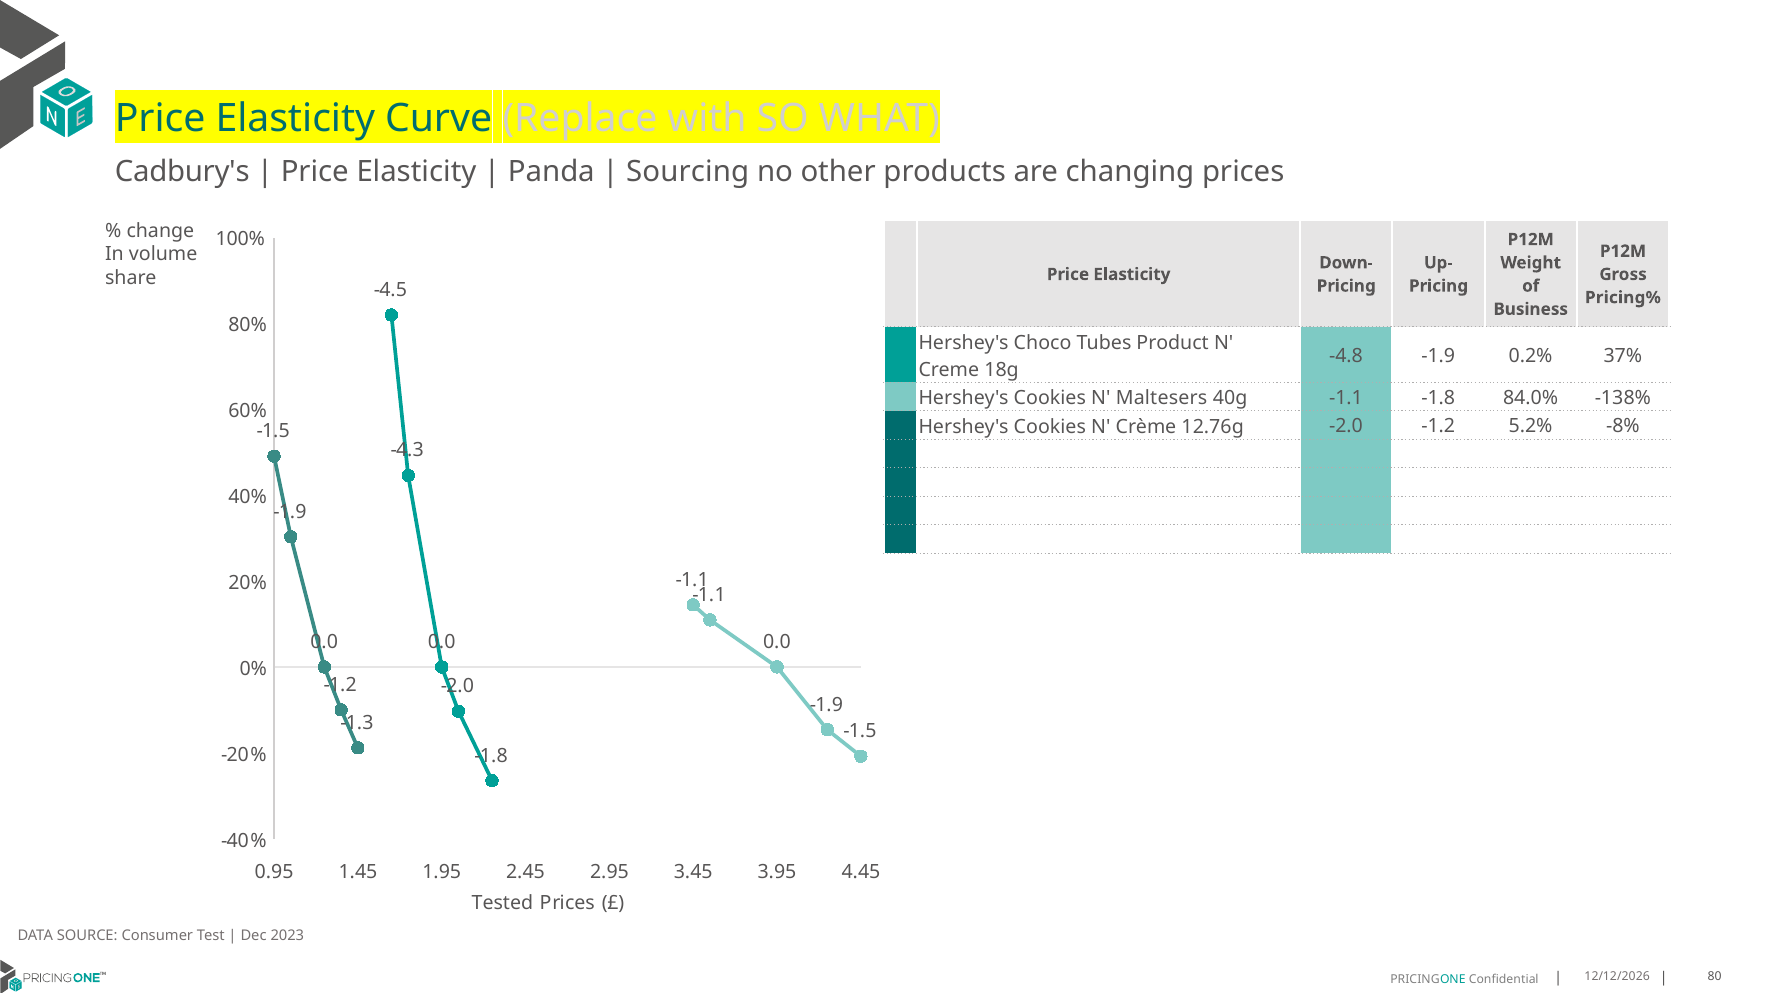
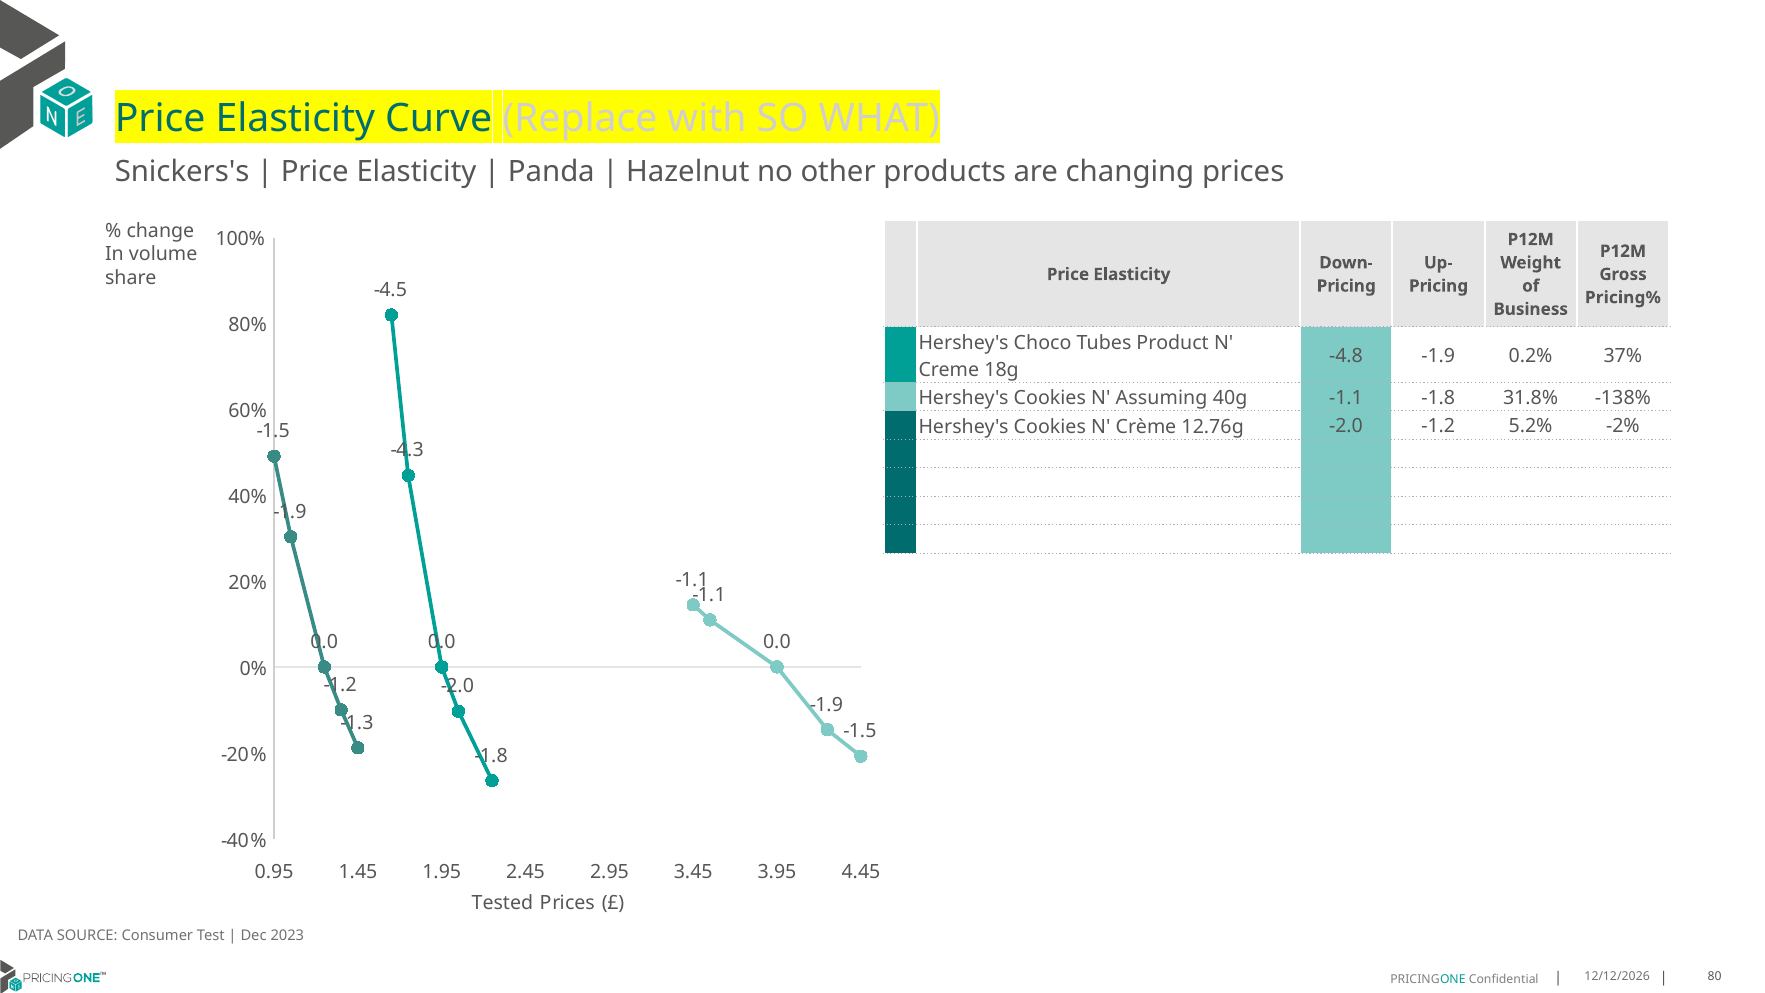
Cadbury's: Cadbury's -> Snickers's (182, 172)
Sourcing: Sourcing -> Hazelnut (688, 172)
Maltesers: Maltesers -> Assuming (1162, 398)
84.0%: 84.0% -> 31.8% (1531, 398)
-8%: -8% -> -2% (1623, 426)
